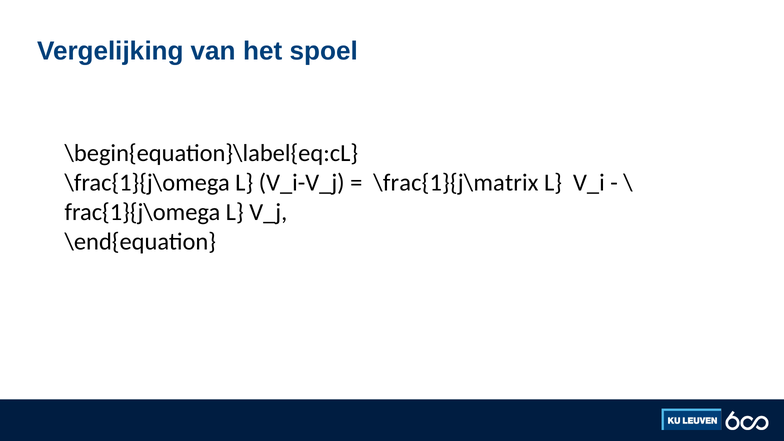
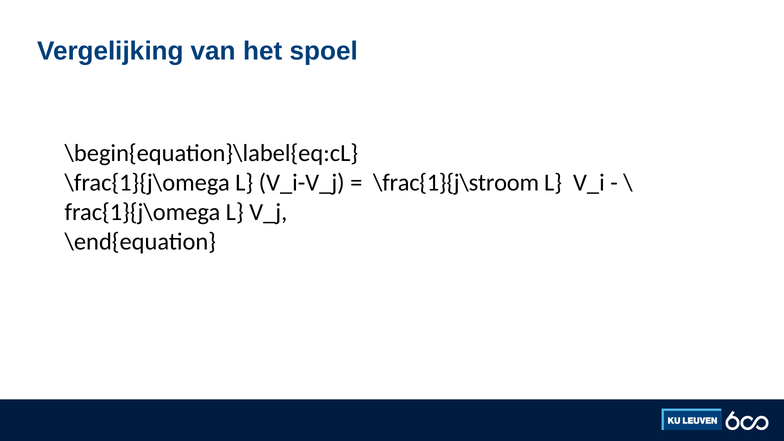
\frac{1}{j\matrix: \frac{1}{j\matrix -> \frac{1}{j\stroom (456, 183)
